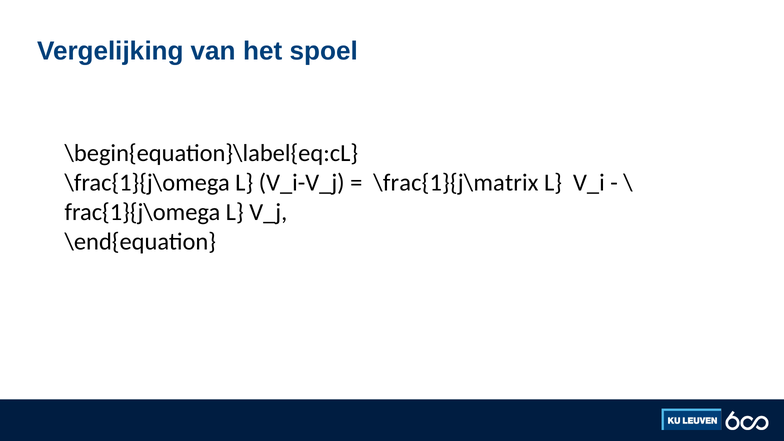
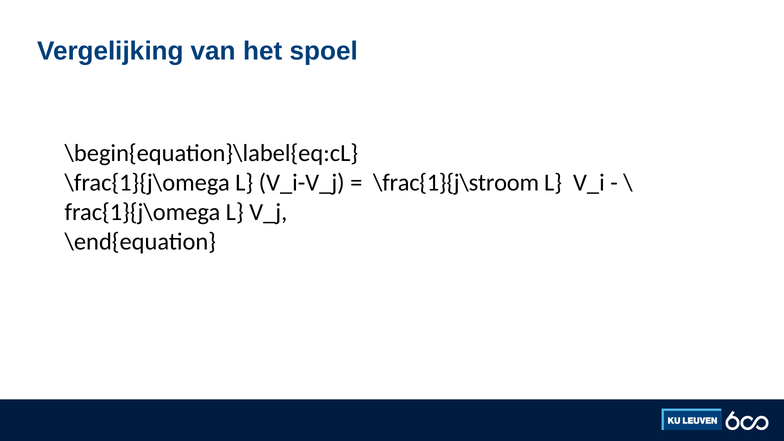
\frac{1}{j\matrix: \frac{1}{j\matrix -> \frac{1}{j\stroom (456, 183)
